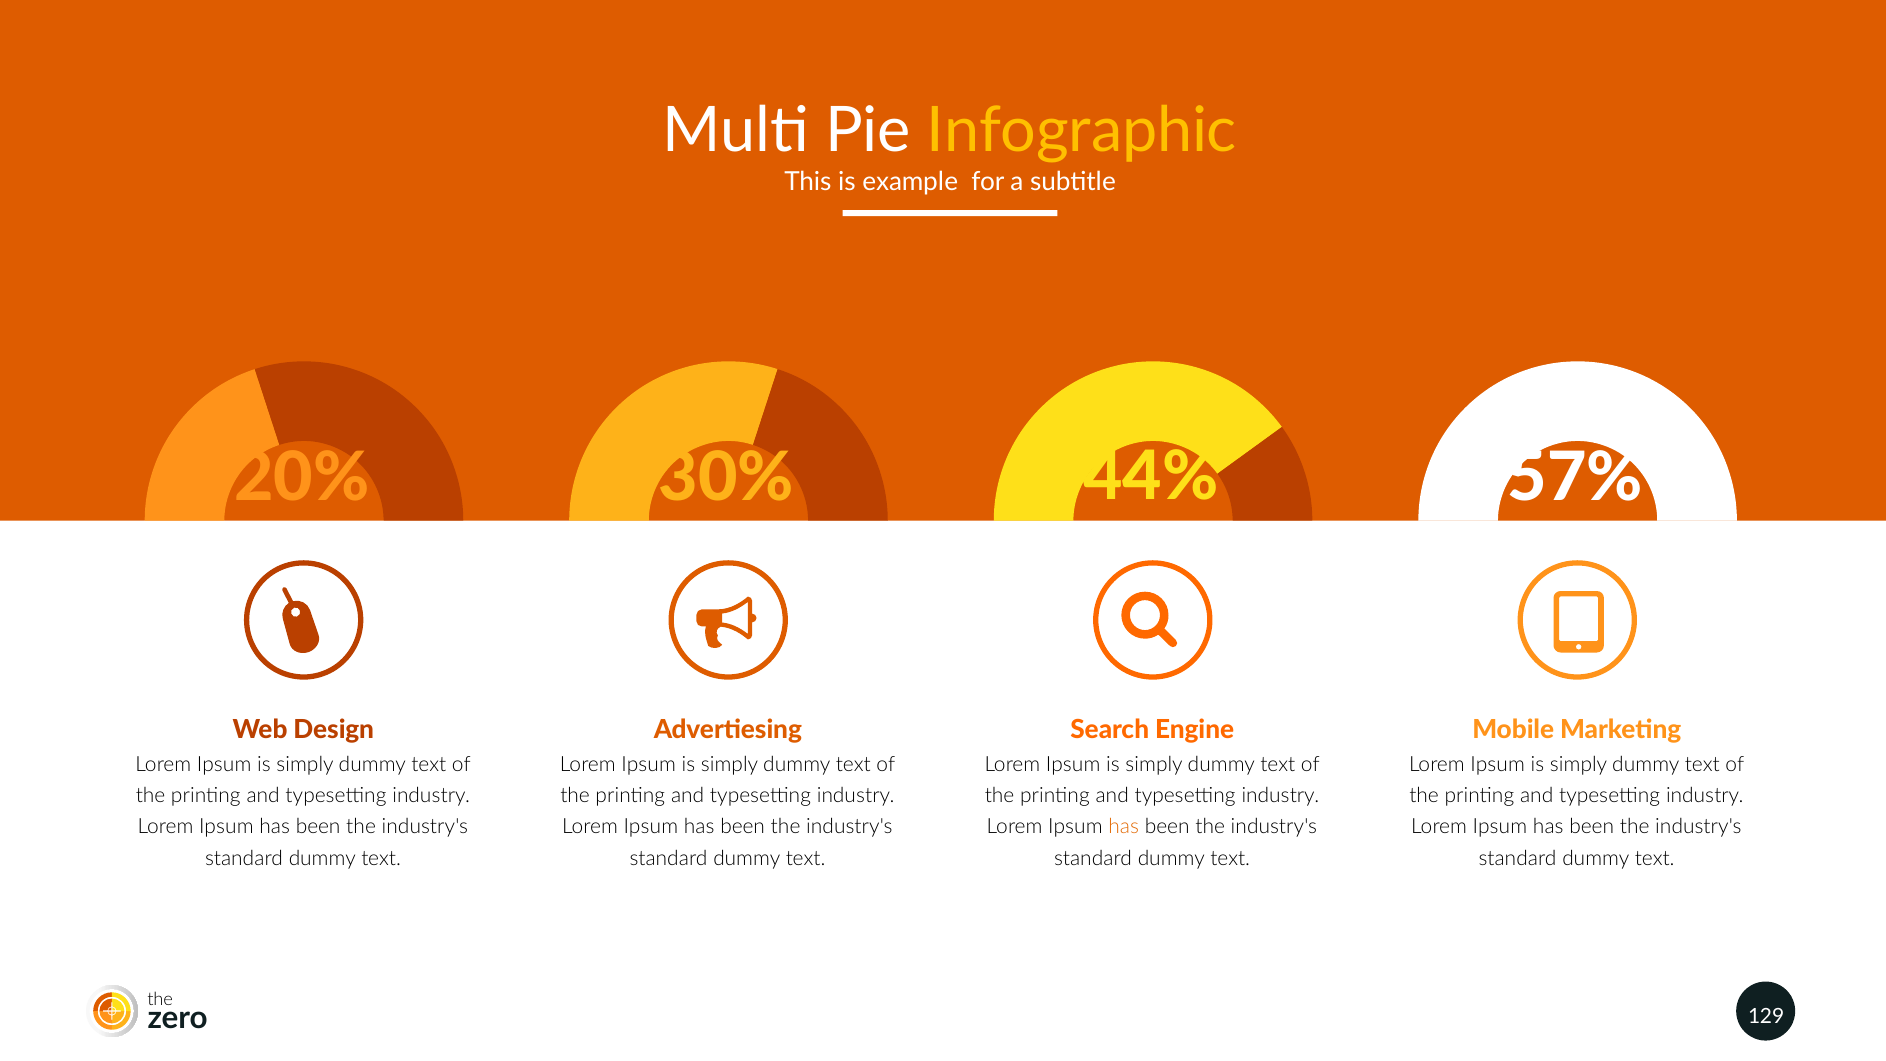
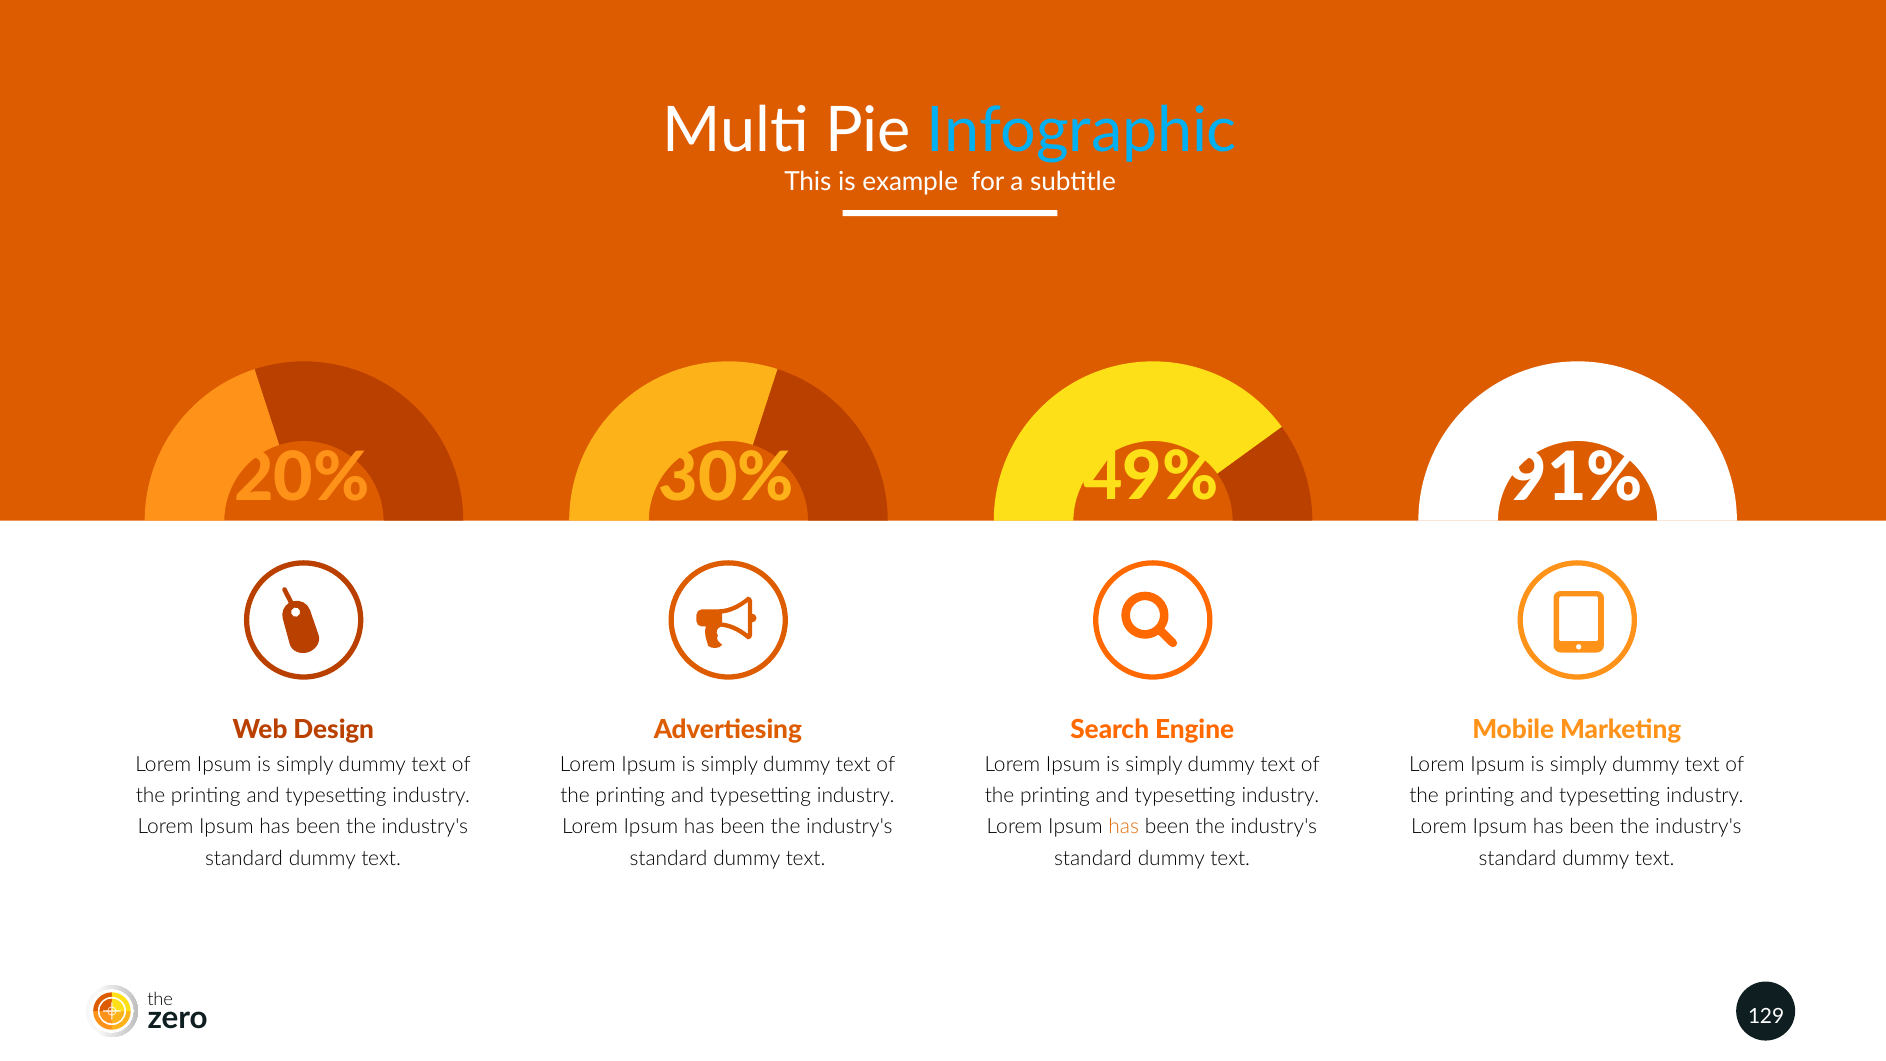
Infographic colour: yellow -> light blue (1082, 131)
44%: 44% -> 49% (1151, 477)
57%: 57% -> 91% (1576, 478)
